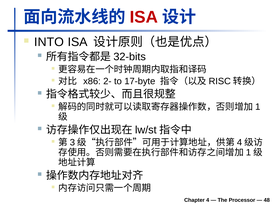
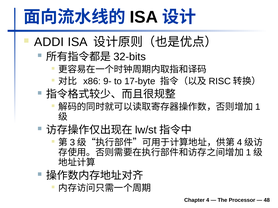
ISA colour: red -> black (144, 17)
INTO: INTO -> ADDI (49, 42)
2-: 2- -> 9- (107, 81)
